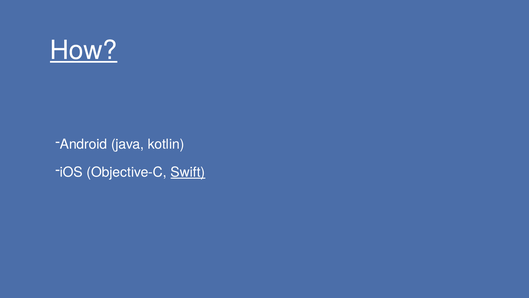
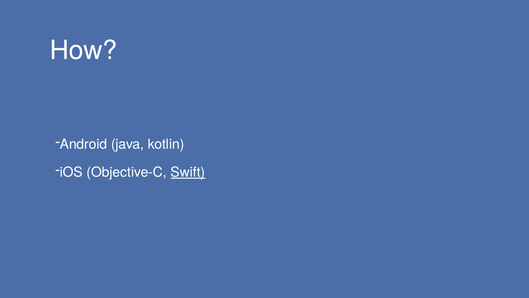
How underline: present -> none (84, 50)
